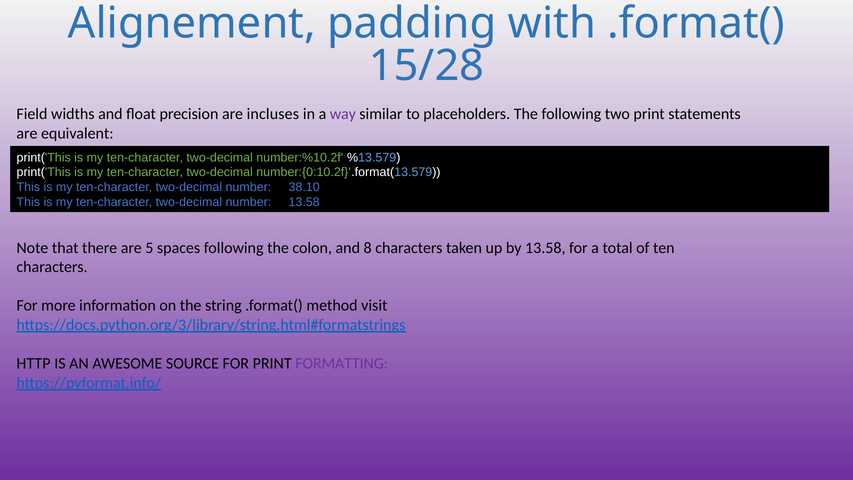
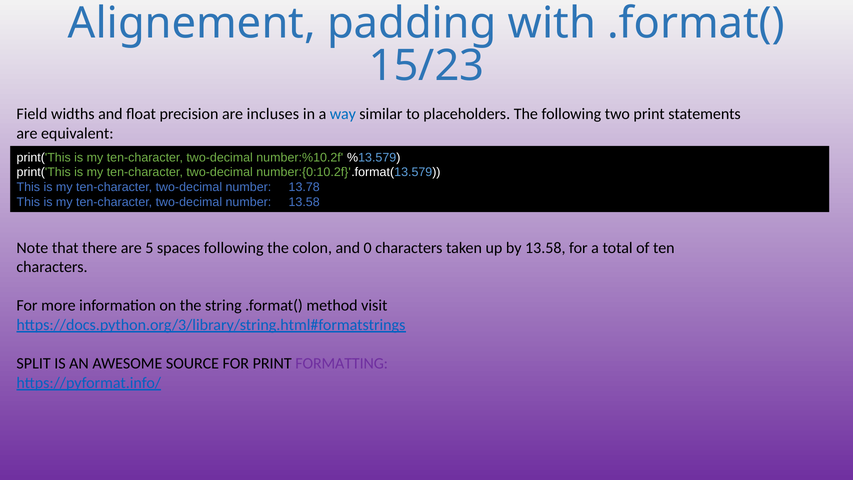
15/28: 15/28 -> 15/23 (427, 66)
way colour: purple -> blue (343, 114)
38.10: 38.10 -> 13.78 (304, 187)
8: 8 -> 0 (368, 248)
HTTP: HTTP -> SPLIT (34, 363)
